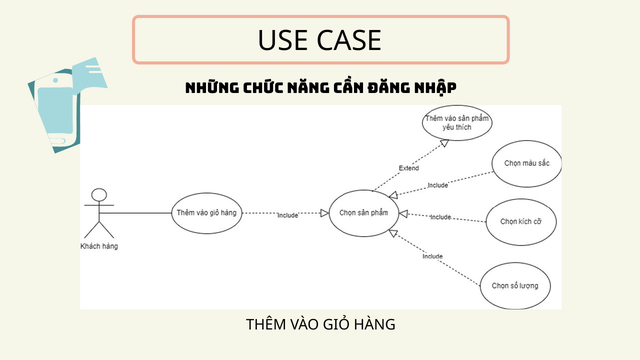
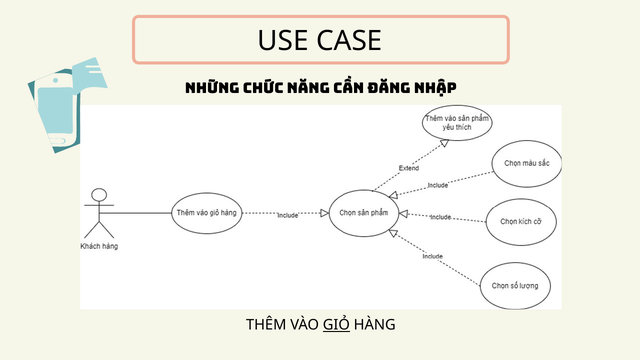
GIỎ underline: none -> present (336, 325)
